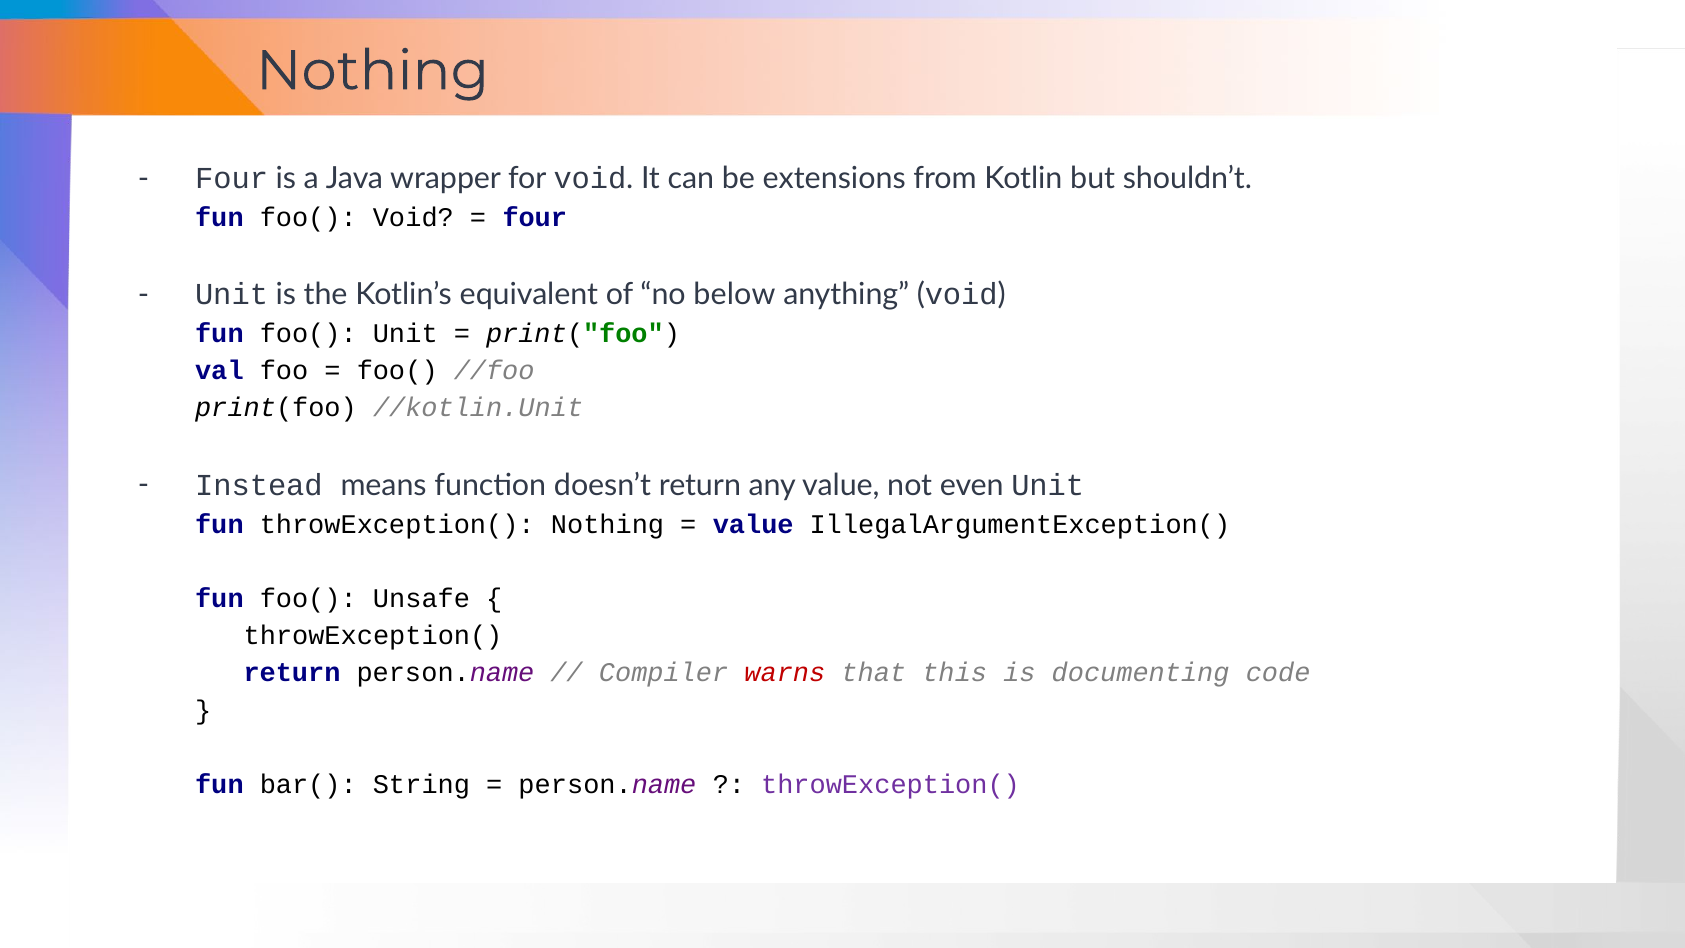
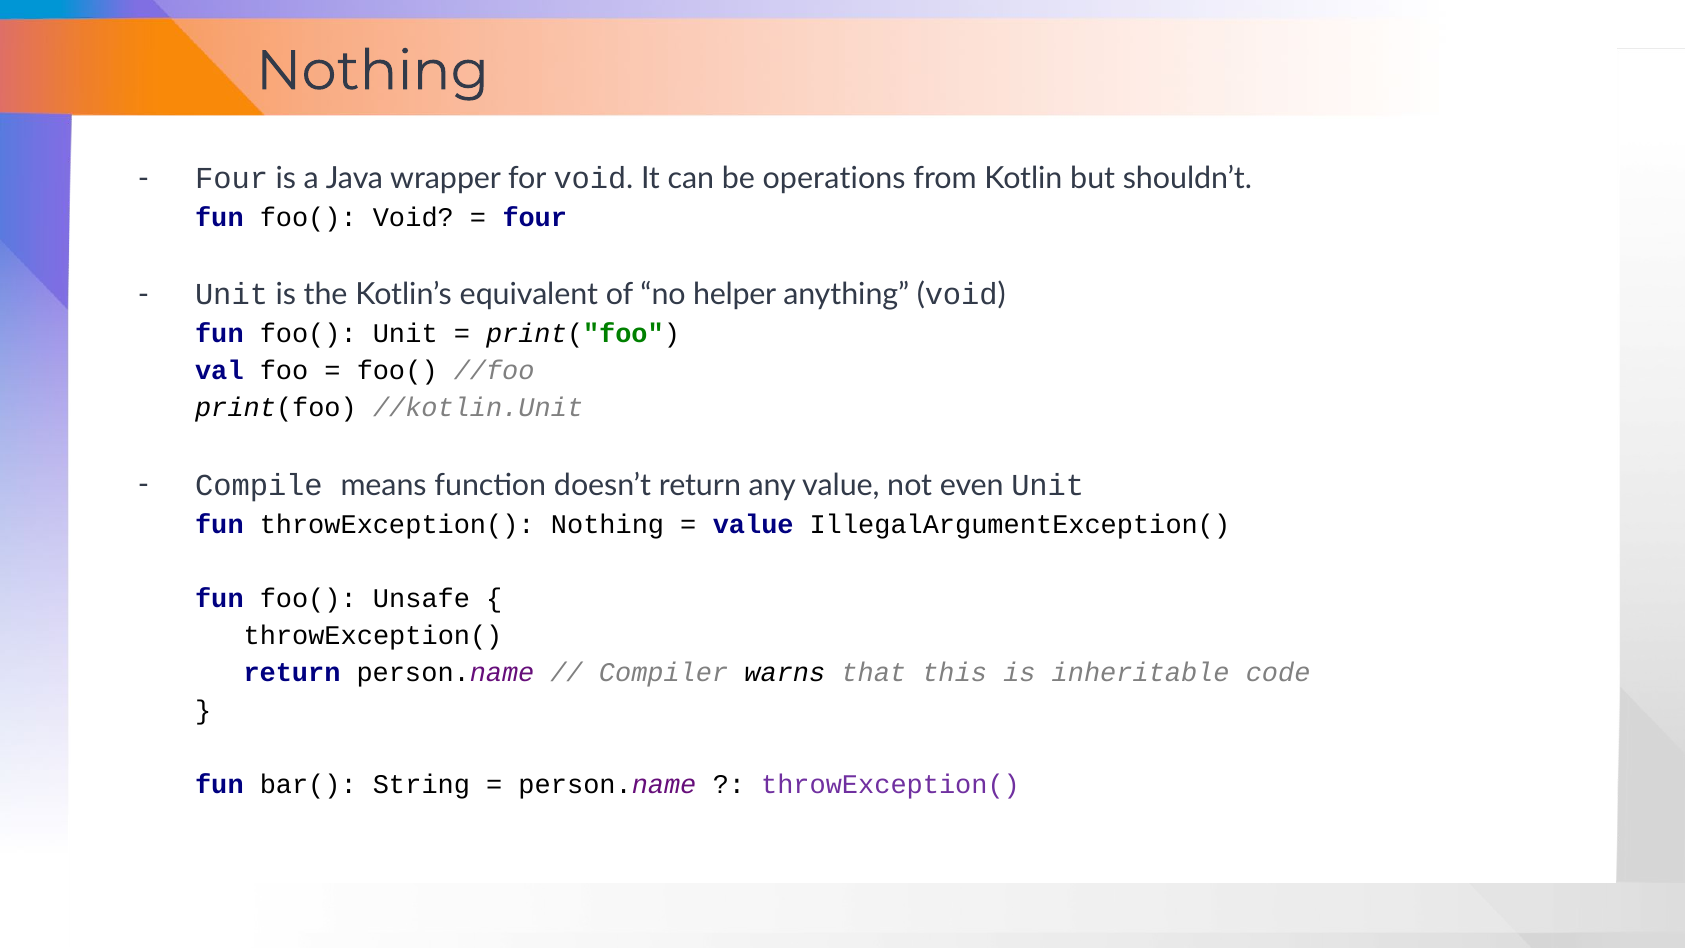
extensions: extensions -> operations (834, 179)
below: below -> helper (735, 294)
Instead: Instead -> Compile (259, 485)
warns colour: red -> black (785, 673)
documenting: documenting -> inheritable (1141, 673)
